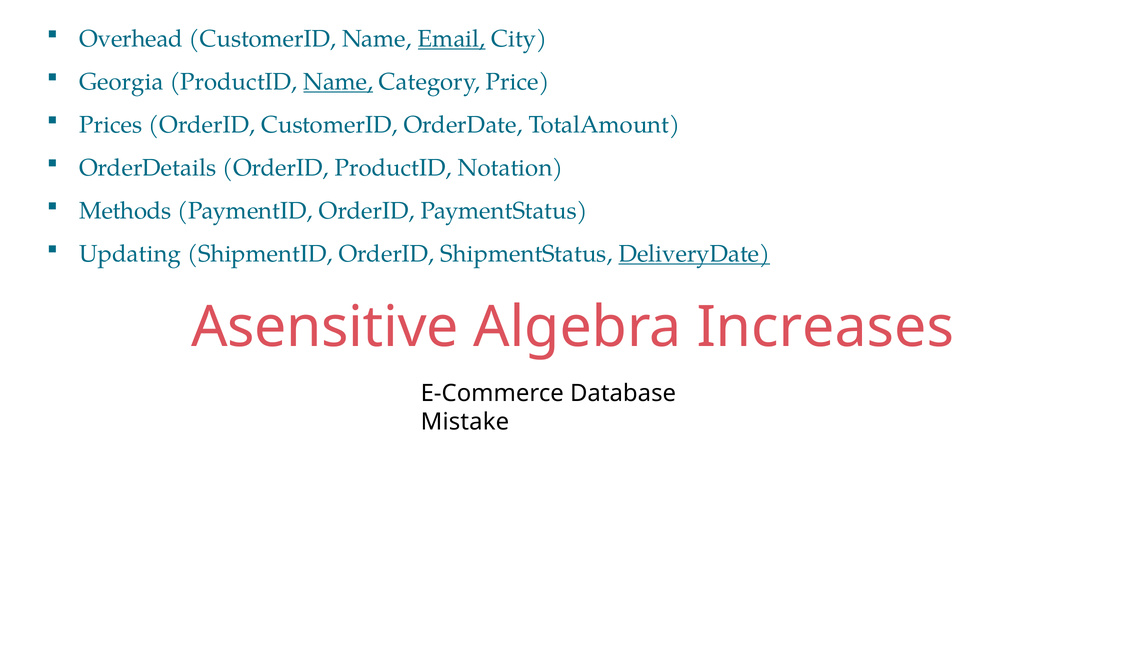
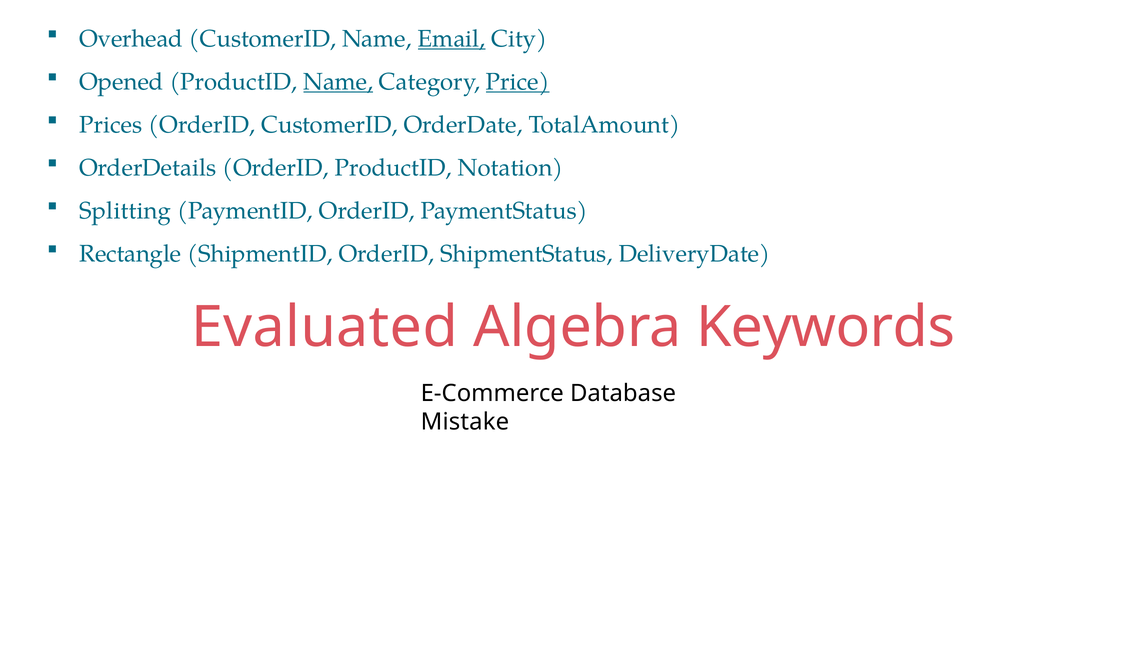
Georgia: Georgia -> Opened (121, 82)
Price underline: none -> present (518, 82)
Methods: Methods -> Splitting (125, 211)
Updating: Updating -> Rectangle (130, 254)
DeliveryDate underline: present -> none (694, 254)
Asensitive: Asensitive -> Evaluated (324, 327)
Increases: Increases -> Keywords (826, 327)
